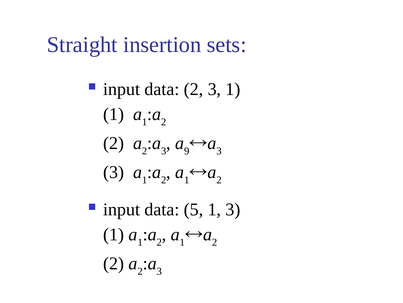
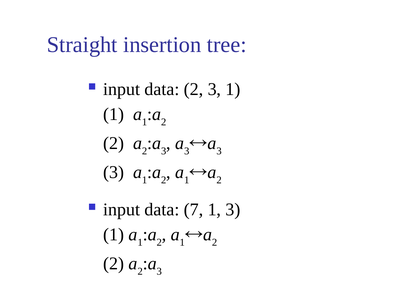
sets: sets -> tree (227, 45)
9: 9 -> 3 (187, 151)
5: 5 -> 7 (193, 209)
